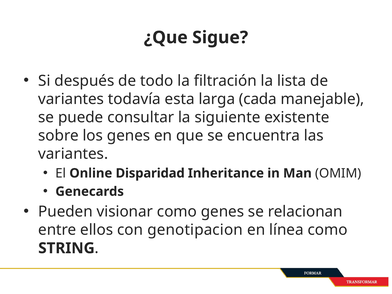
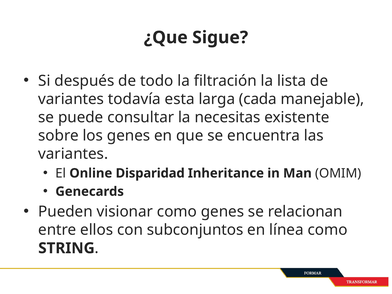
siguiente: siguiente -> necesitas (227, 117)
genotipacion: genotipacion -> subconjuntos (195, 230)
